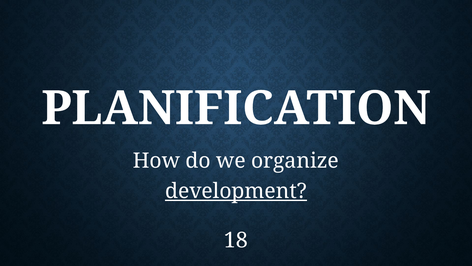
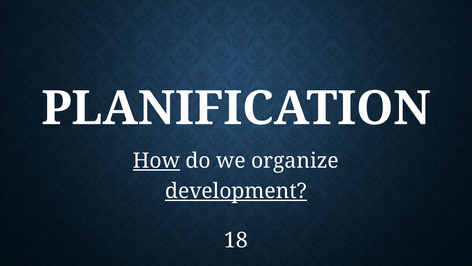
How underline: none -> present (156, 160)
